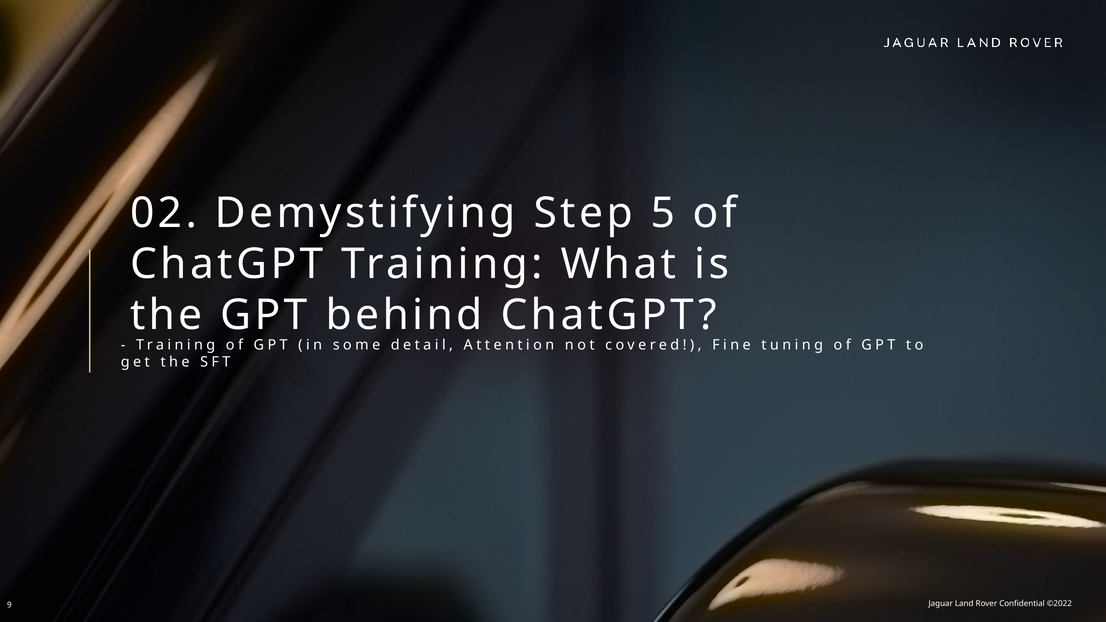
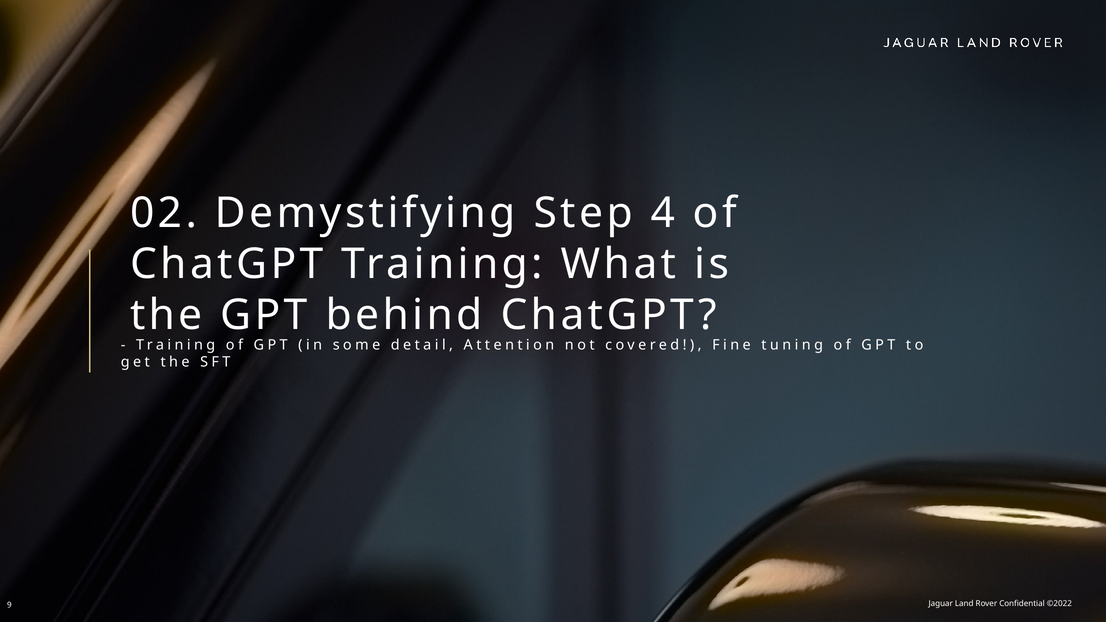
5: 5 -> 4 (663, 213)
